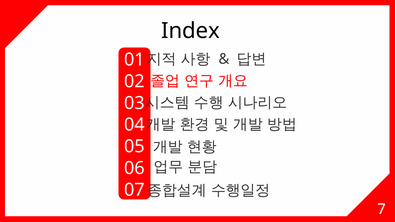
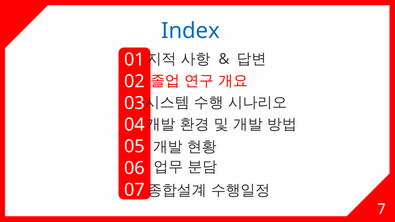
Index colour: black -> blue (190, 31)
